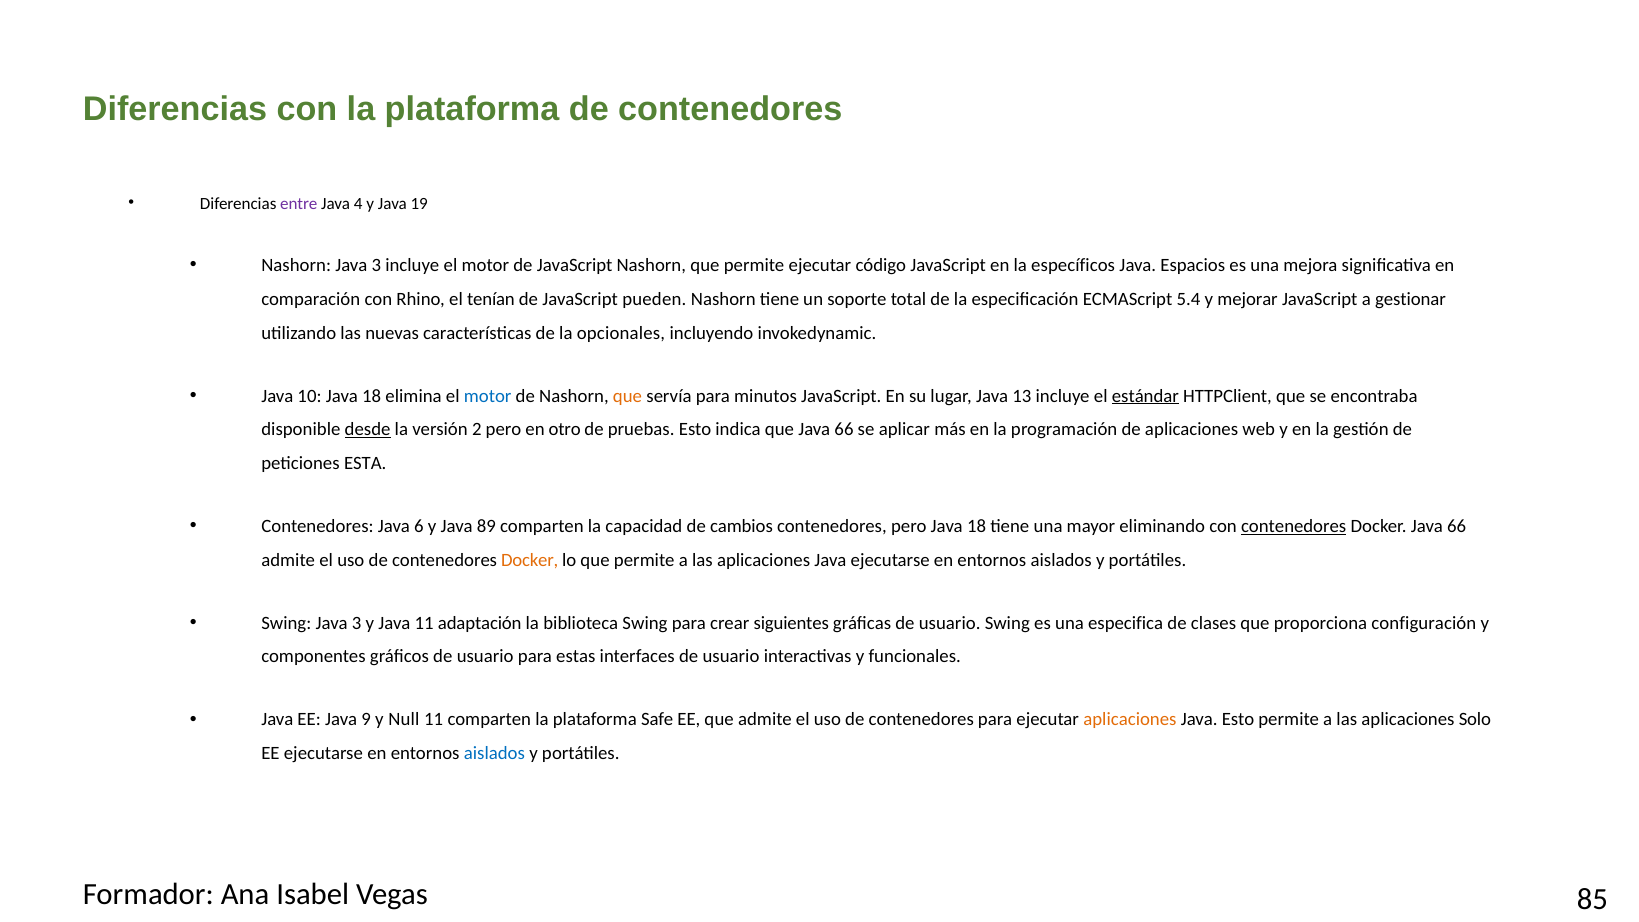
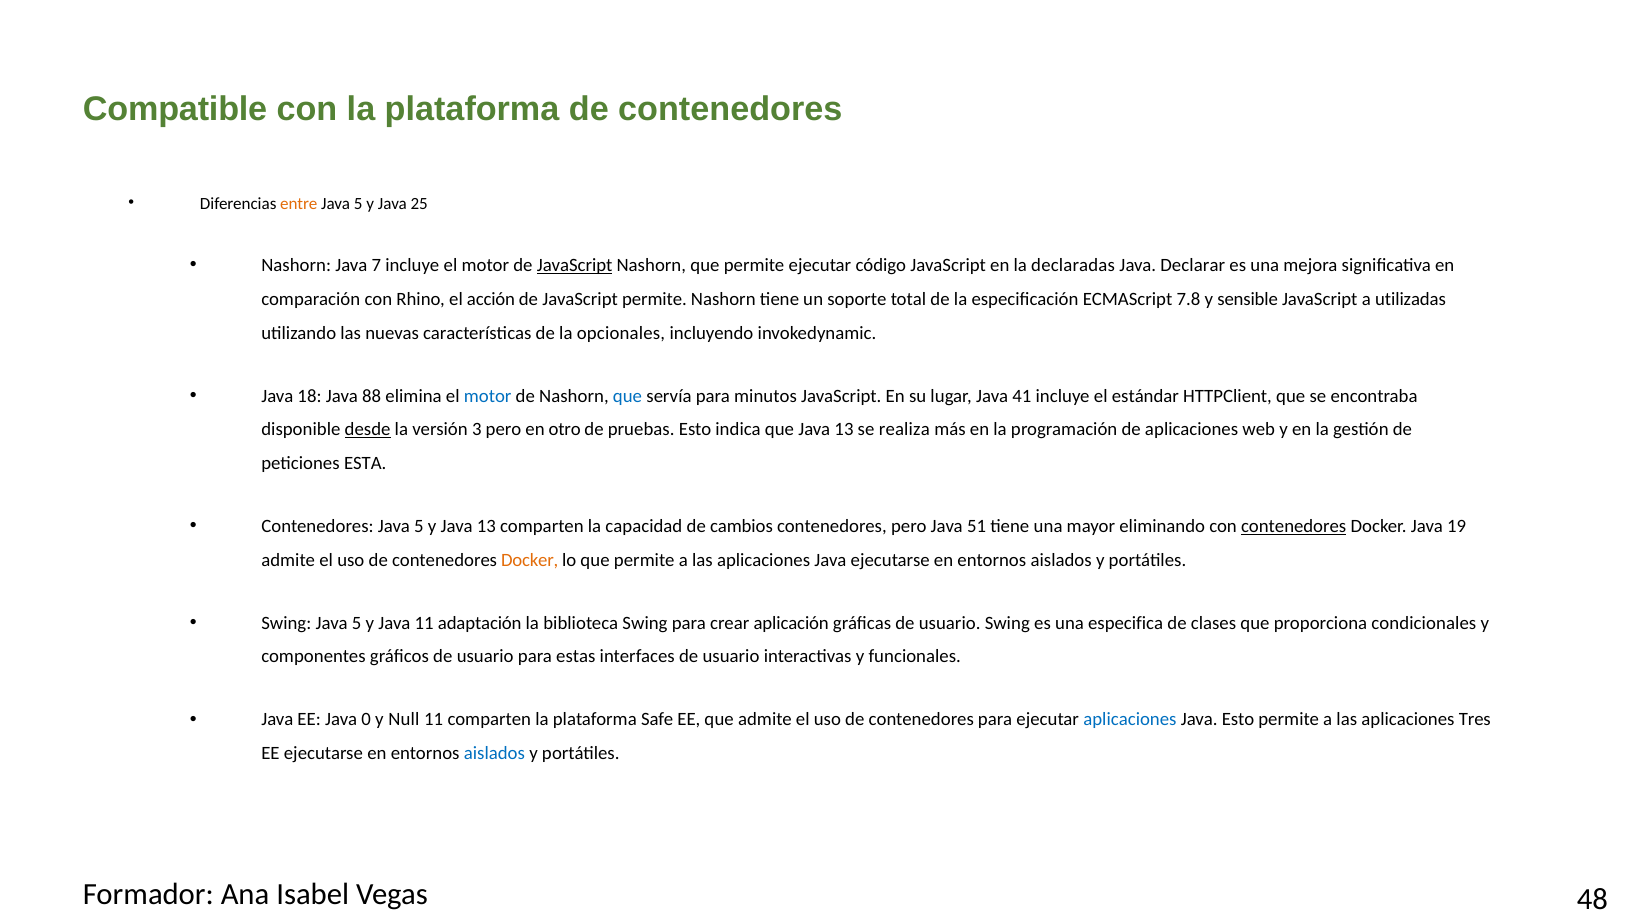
Diferencias: Diferencias -> Compatible (175, 109)
entre colour: purple -> orange (299, 203)
4: 4 -> 5 (358, 203)
19: 19 -> 25 (419, 203)
Nashorn Java 3: 3 -> 7 (376, 265)
JavaScript underline: none -> present (575, 265)
específicos: específicos -> declaradas (1073, 265)
Espacios: Espacios -> Declarar (1193, 265)
tenían: tenían -> acción (491, 299)
JavaScript pueden: pueden -> permite (654, 299)
5.4: 5.4 -> 7.8 (1189, 299)
mejorar: mejorar -> sensible (1248, 299)
gestionar: gestionar -> utilizadas (1411, 299)
10: 10 -> 18 (310, 396)
18: 18 -> 88 (372, 396)
que colour: orange -> blue (627, 396)
13: 13 -> 41 (1022, 396)
estándar underline: present -> none (1145, 396)
2: 2 -> 3 (477, 430)
que Java 66: 66 -> 13 (844, 430)
aplicar: aplicar -> realiza (904, 430)
Contenedores Java 6: 6 -> 5 (419, 526)
y Java 89: 89 -> 13 (486, 526)
pero Java 18: 18 -> 51 (977, 526)
Docker Java 66: 66 -> 19 (1457, 526)
Swing Java 3: 3 -> 5 (357, 623)
siguientes: siguientes -> aplicación (791, 623)
configuración: configuración -> condicionales (1424, 623)
9: 9 -> 0 (366, 720)
aplicaciones colour: orange -> blue (1130, 720)
Solo: Solo -> Tres (1475, 720)
85: 85 -> 48 (1592, 899)
